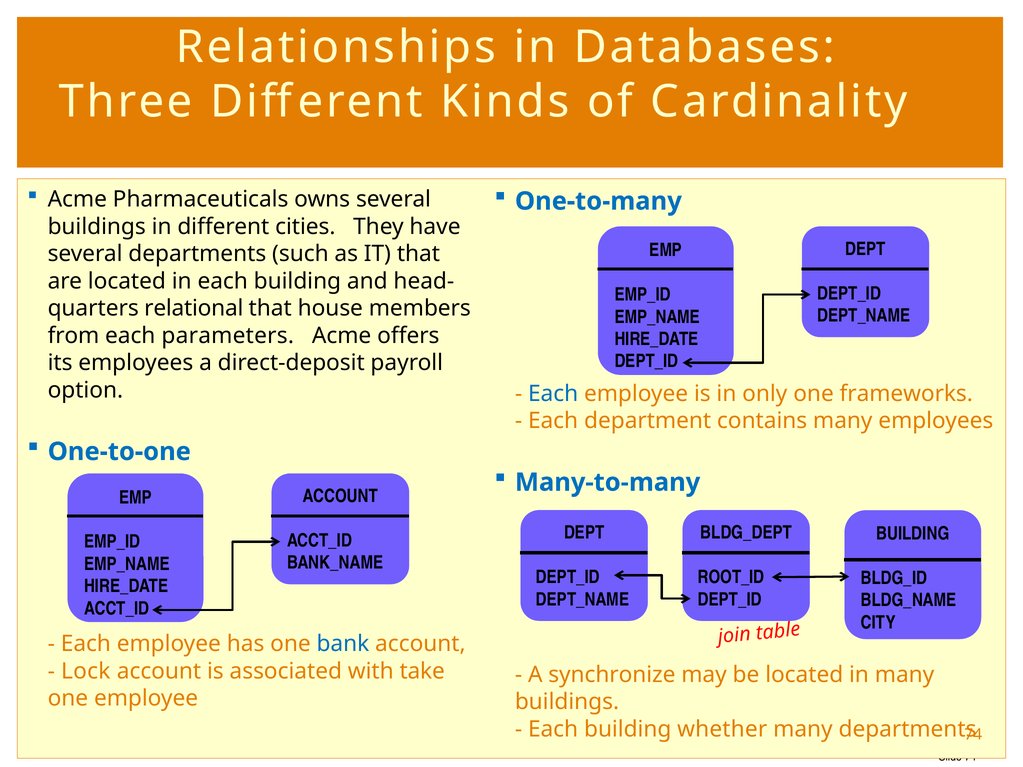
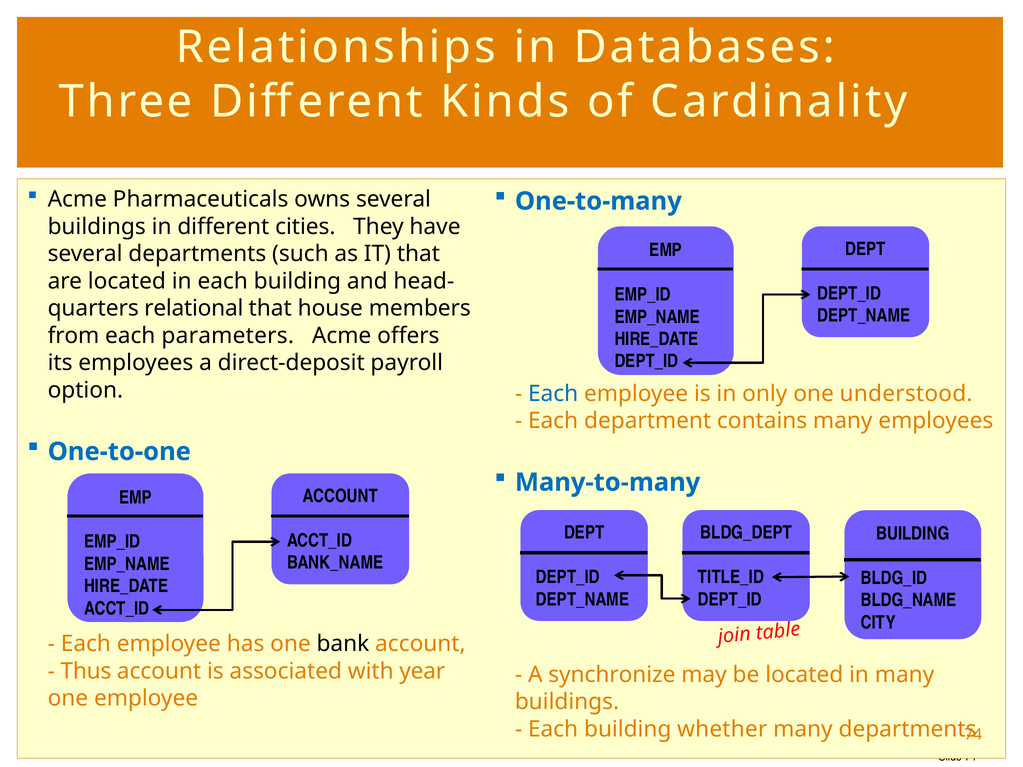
frameworks: frameworks -> understood (906, 394)
ROOT_ID: ROOT_ID -> TITLE_ID (731, 577)
bank colour: blue -> black (343, 644)
Lock: Lock -> Thus (86, 671)
take: take -> year (422, 671)
